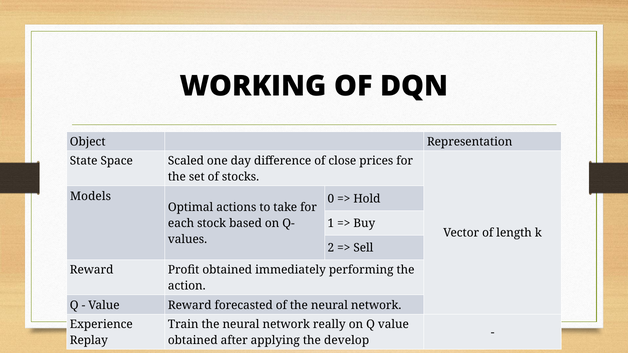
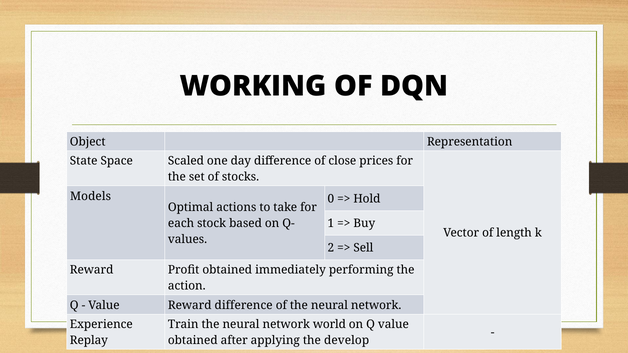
Reward forecasted: forecasted -> difference (244, 305)
really: really -> world (329, 325)
